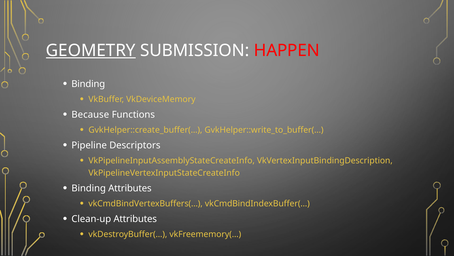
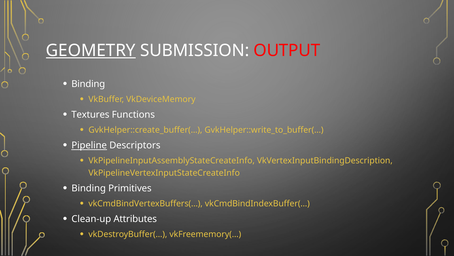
HAPPEN: HAPPEN -> OUTPUT (287, 50)
Because: Because -> Textures (90, 115)
Pipeline underline: none -> present (89, 145)
Binding Attributes: Attributes -> Primitives (130, 188)
